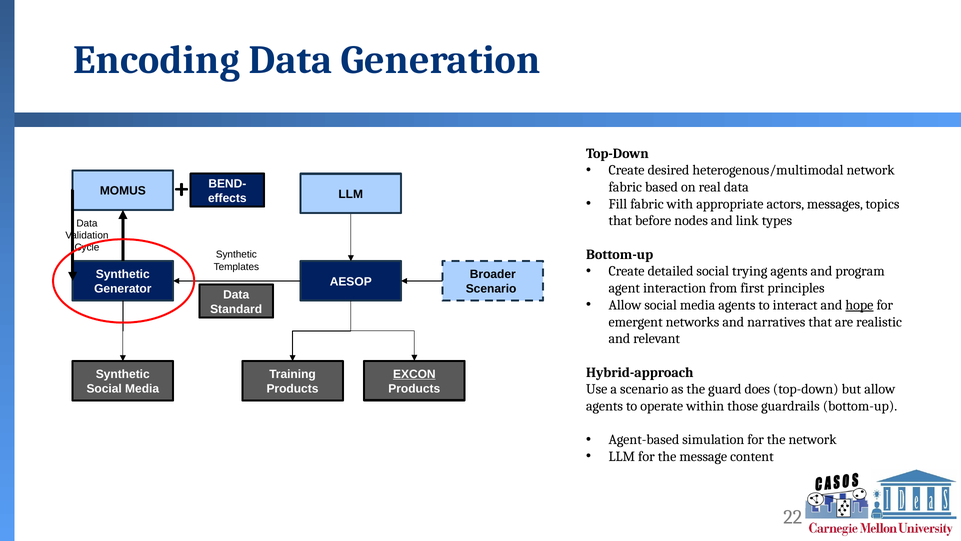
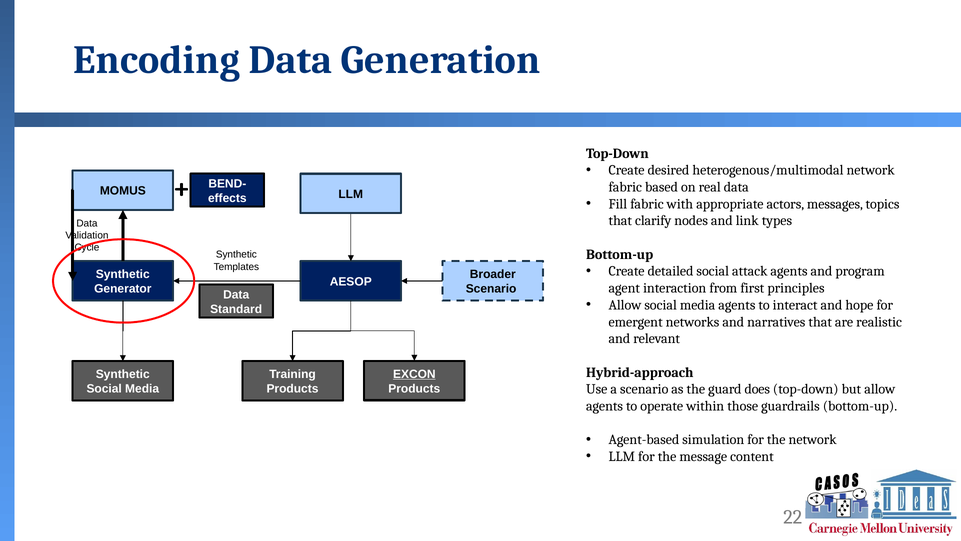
before: before -> clarify (653, 221)
trying: trying -> attack (750, 271)
hope underline: present -> none (859, 305)
